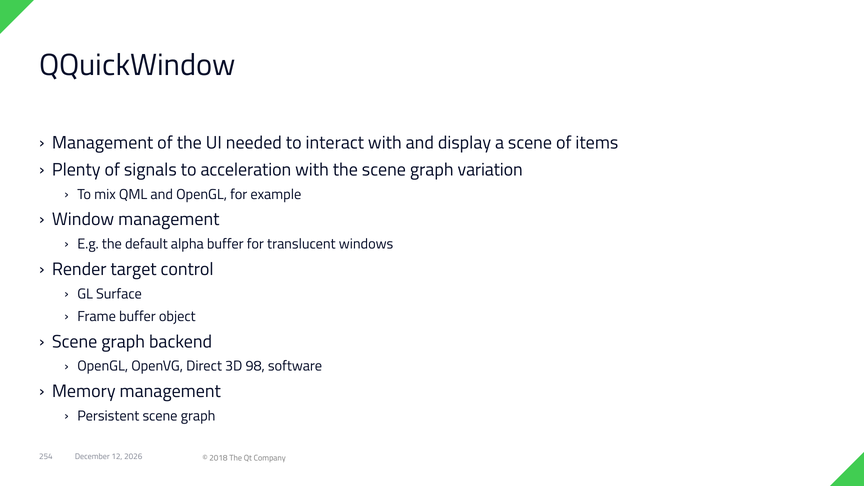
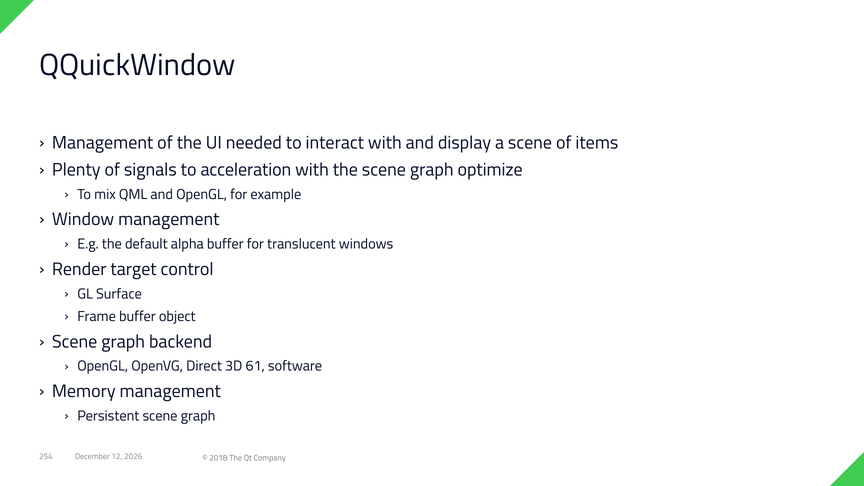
variation: variation -> optimize (490, 170)
98: 98 -> 61 (255, 366)
